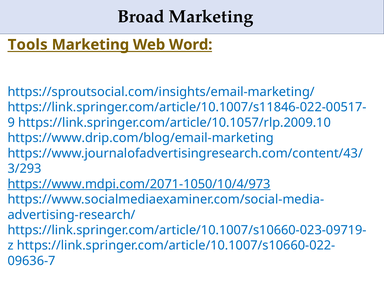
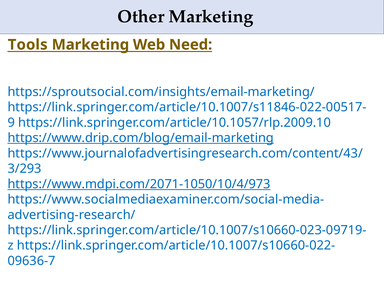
Broad: Broad -> Other (141, 17)
Word: Word -> Need (191, 45)
https://www.drip.com/blog/email-marketing underline: none -> present (141, 138)
